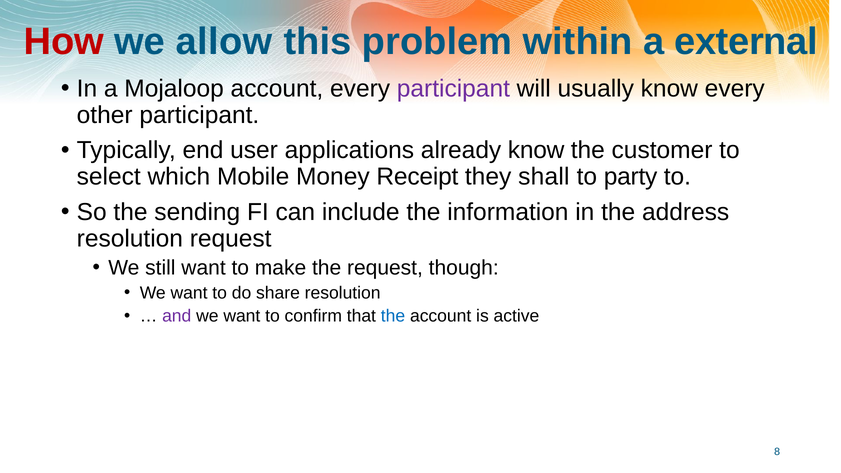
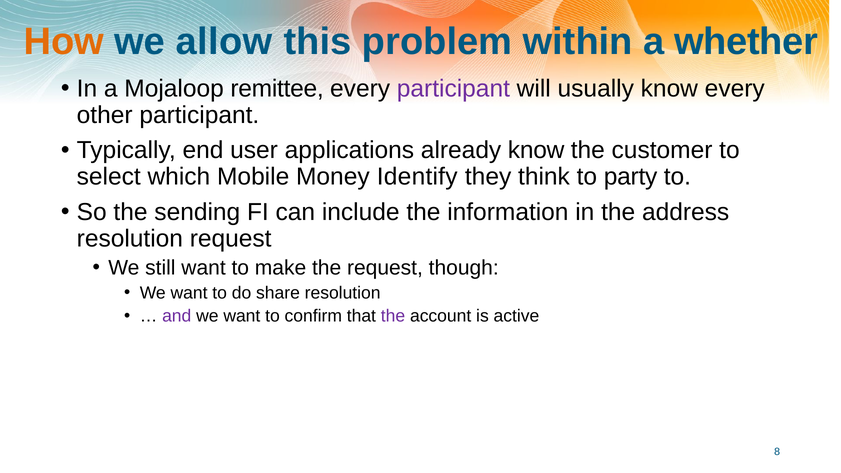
How colour: red -> orange (64, 41)
external: external -> whether (746, 41)
Mojaloop account: account -> remittee (277, 89)
Receipt: Receipt -> Identify (417, 177)
shall: shall -> think (544, 177)
the colour: blue -> purple (393, 316)
